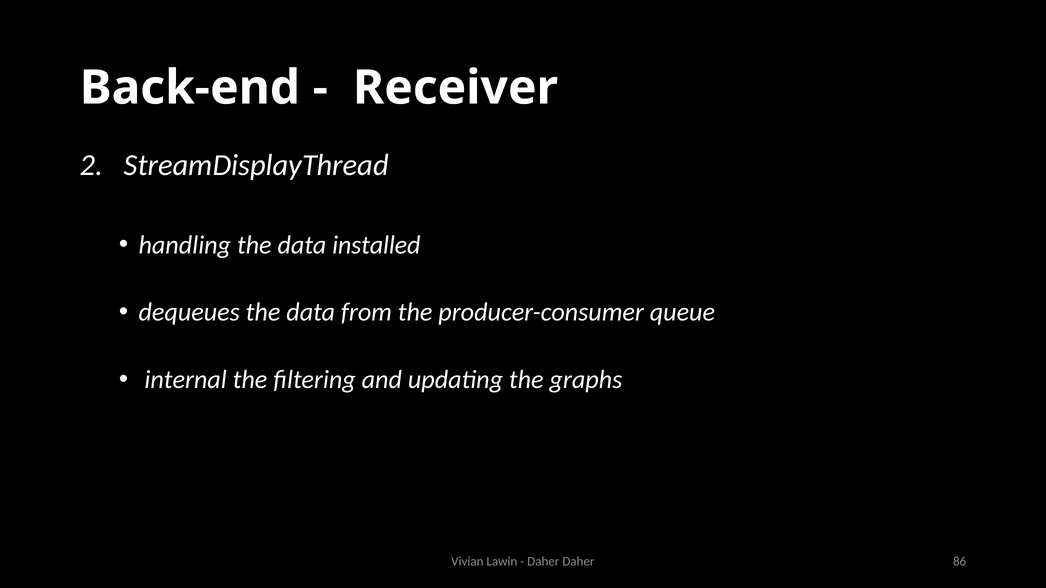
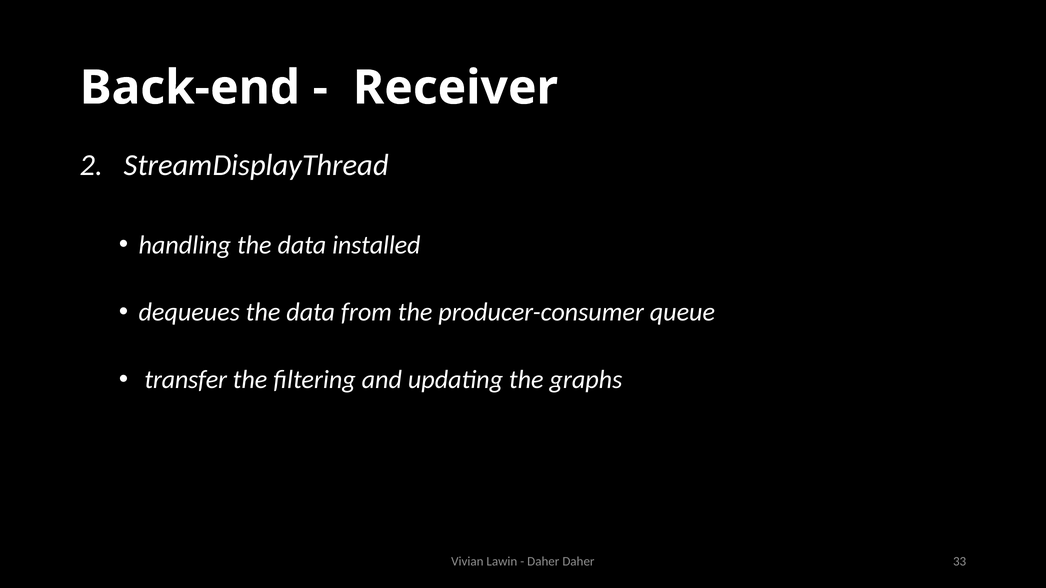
internal: internal -> transfer (186, 380)
86: 86 -> 33 (960, 562)
